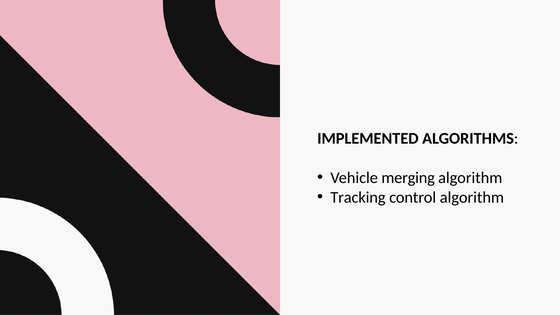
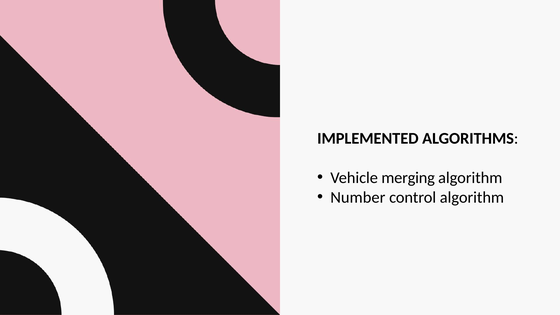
Tracking: Tracking -> Number (358, 197)
